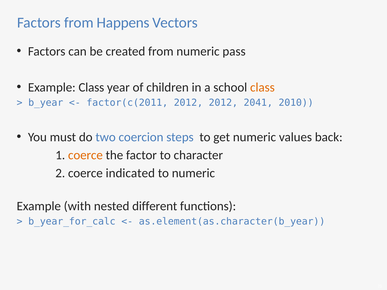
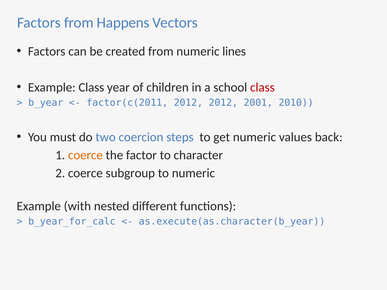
pass: pass -> lines (234, 51)
class colour: orange -> red (262, 88)
2041: 2041 -> 2001 (258, 103)
indicated: indicated -> subgroup (130, 173)
as.element(as.character(b_year: as.element(as.character(b_year -> as.execute(as.character(b_year (232, 222)
